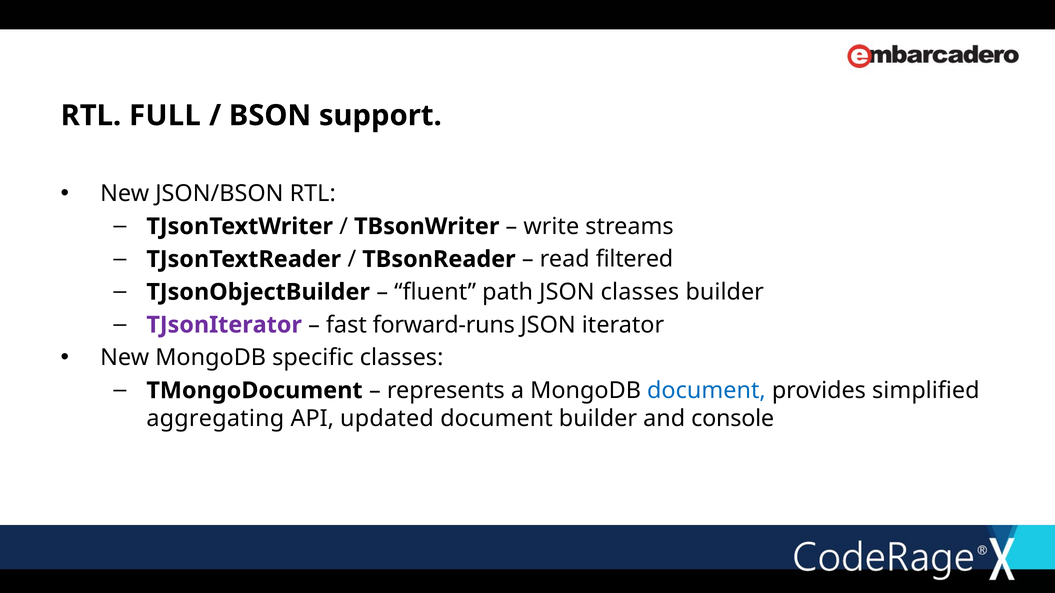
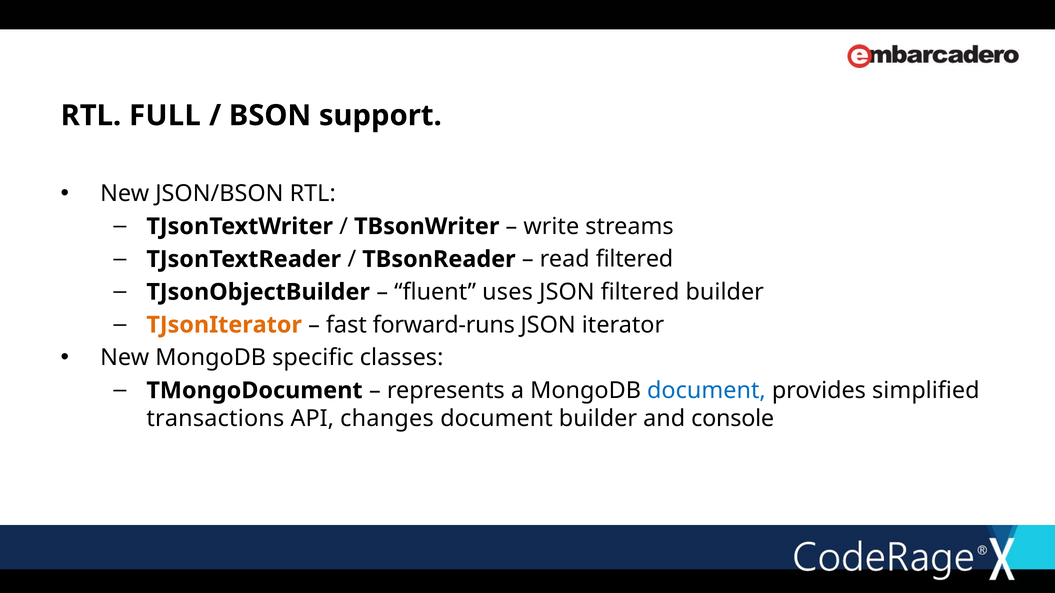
path: path -> uses (508, 292)
JSON classes: classes -> filtered (640, 292)
TJsonIterator colour: purple -> orange (224, 325)
aggregating: aggregating -> transactions (215, 419)
updated: updated -> changes (387, 419)
